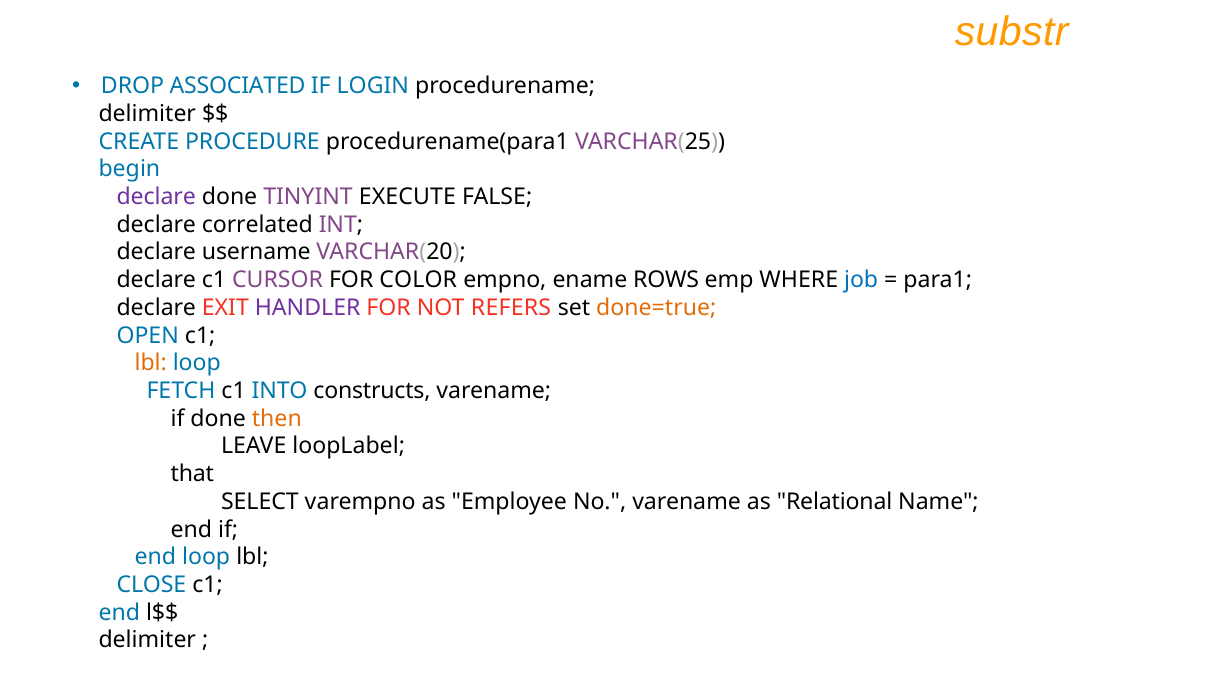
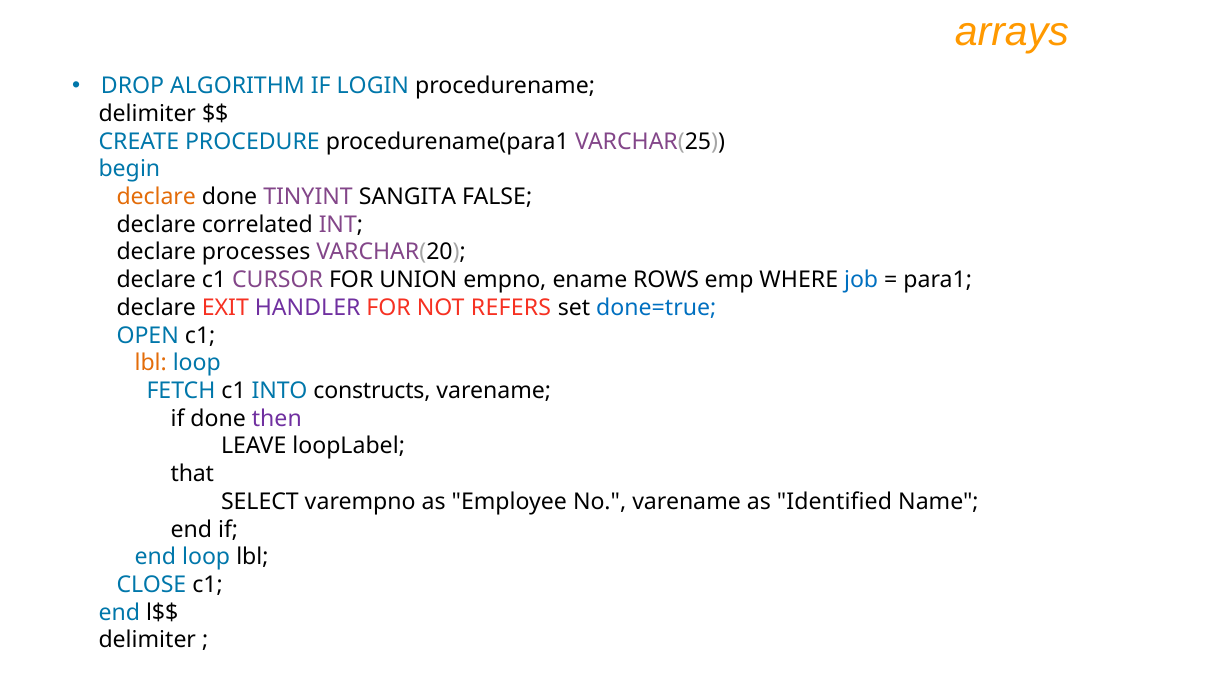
substr: substr -> arrays (1012, 32)
ASSOCIATED: ASSOCIATED -> ALGORITHM (237, 86)
declare colour: purple -> orange (156, 197)
EXECUTE: EXECUTE -> SANGITA (407, 197)
username: username -> processes (256, 252)
COLOR: COLOR -> UNION (418, 280)
done=true colour: orange -> blue (656, 308)
then colour: orange -> purple (277, 419)
Relational: Relational -> Identified (834, 502)
